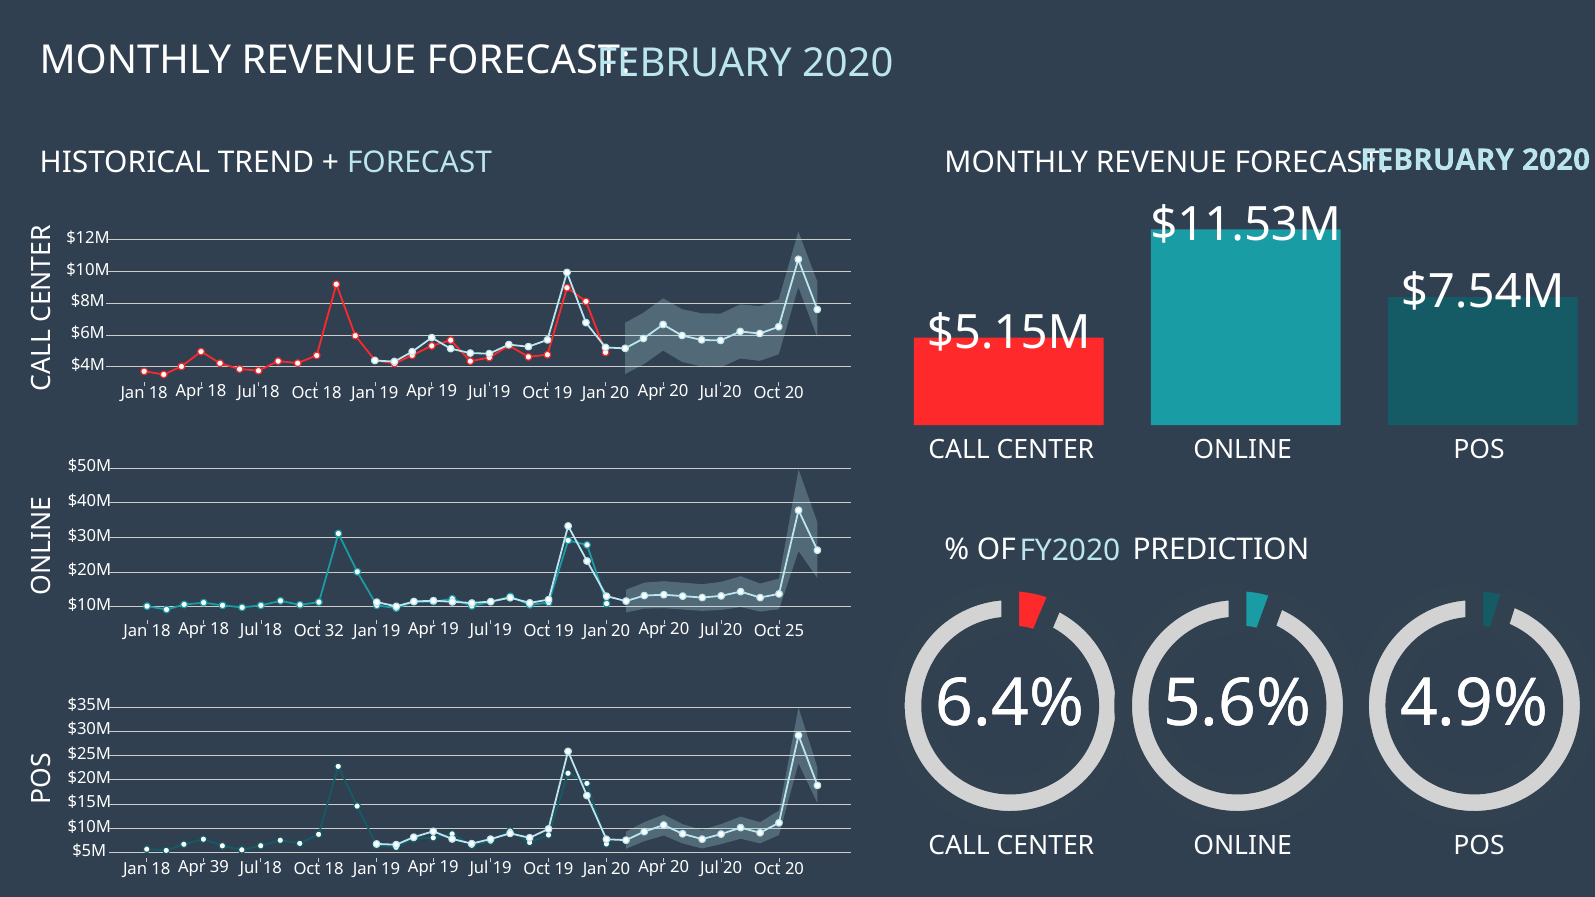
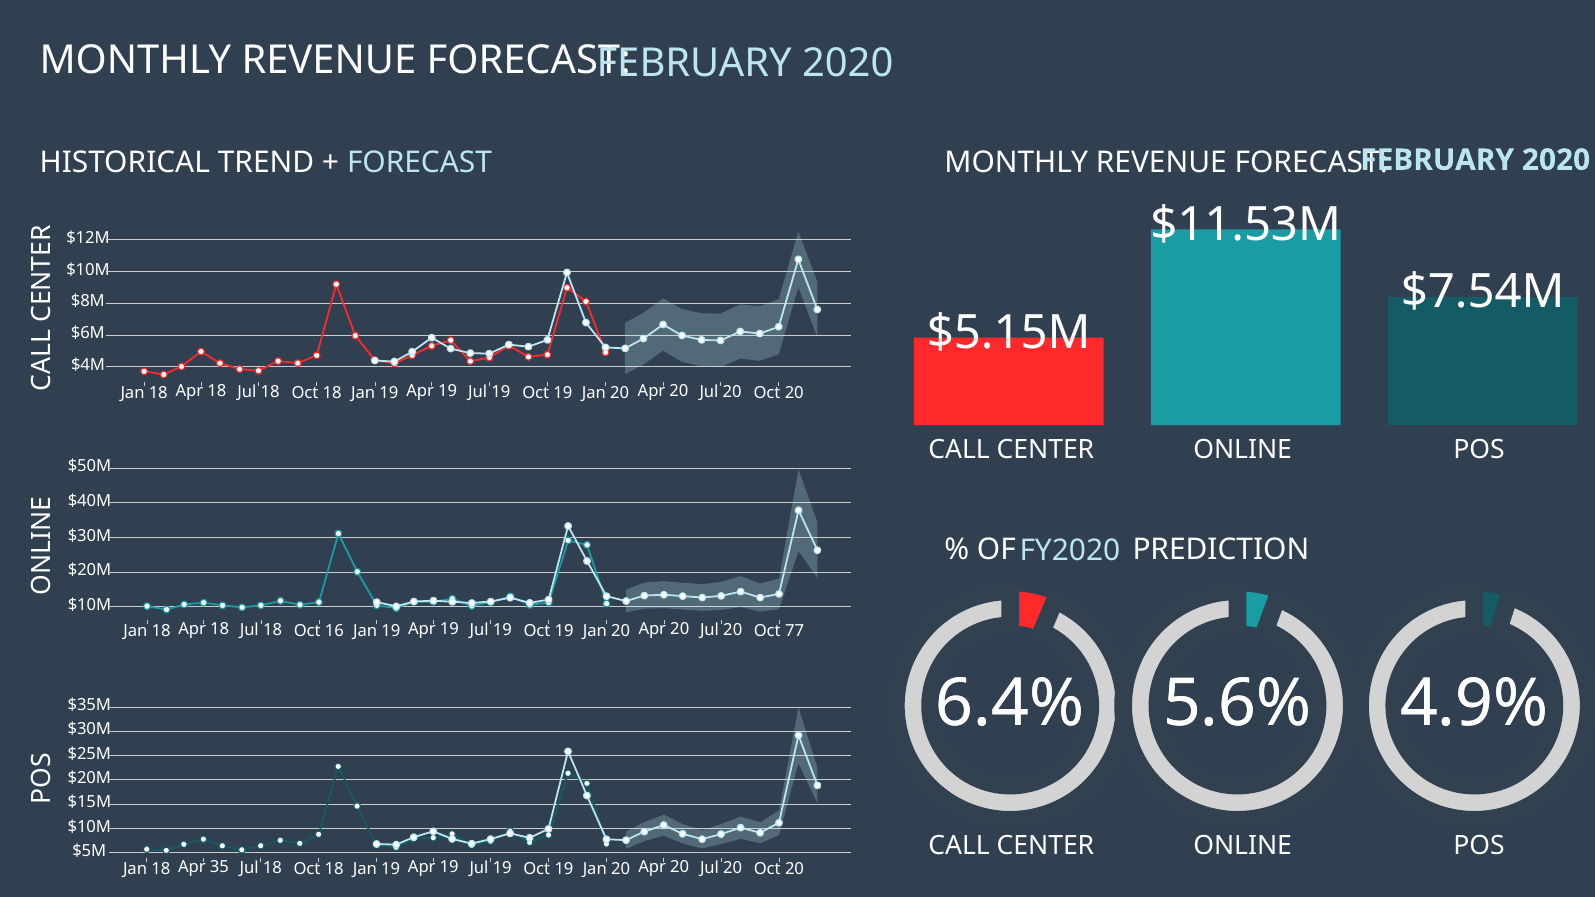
32: 32 -> 16 (334, 631)
25: 25 -> 77 (795, 631)
39: 39 -> 35 (219, 868)
